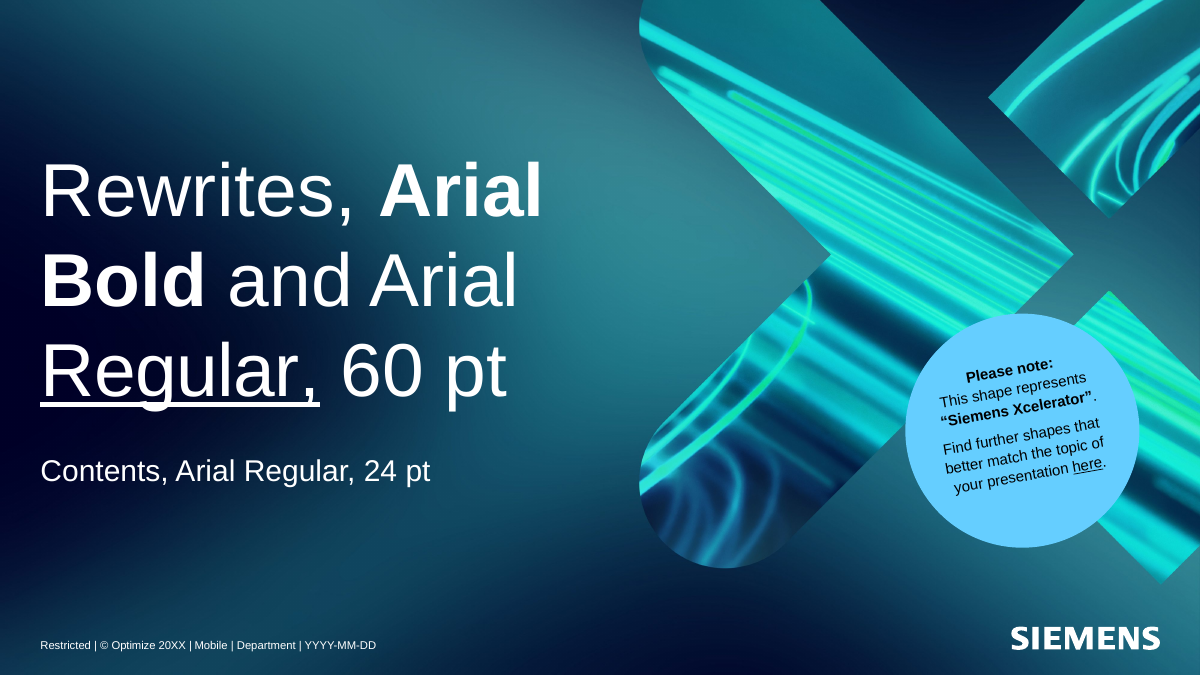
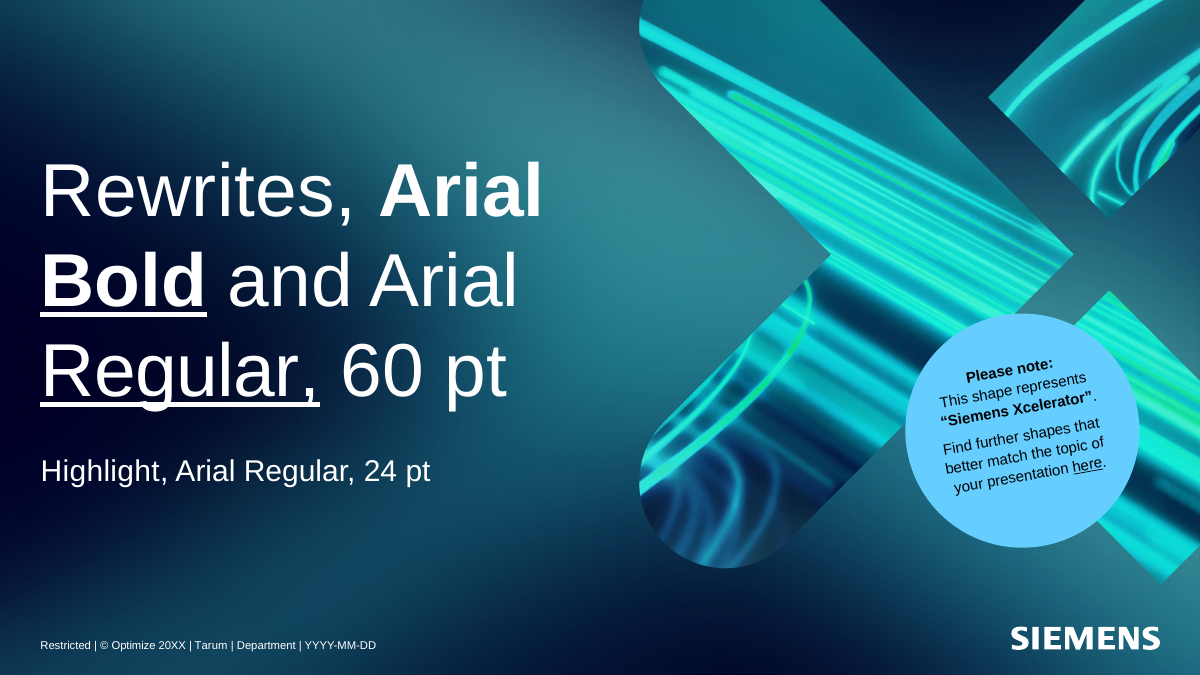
Bold underline: none -> present (124, 282)
Contents: Contents -> Highlight (104, 472)
Mobile: Mobile -> Tarum (211, 646)
